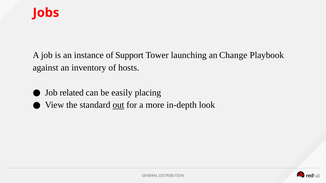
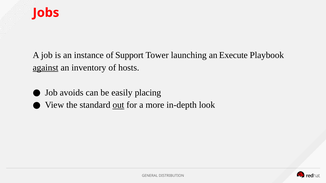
Change: Change -> Execute (233, 55)
against underline: none -> present (46, 68)
related: related -> avoids (72, 93)
